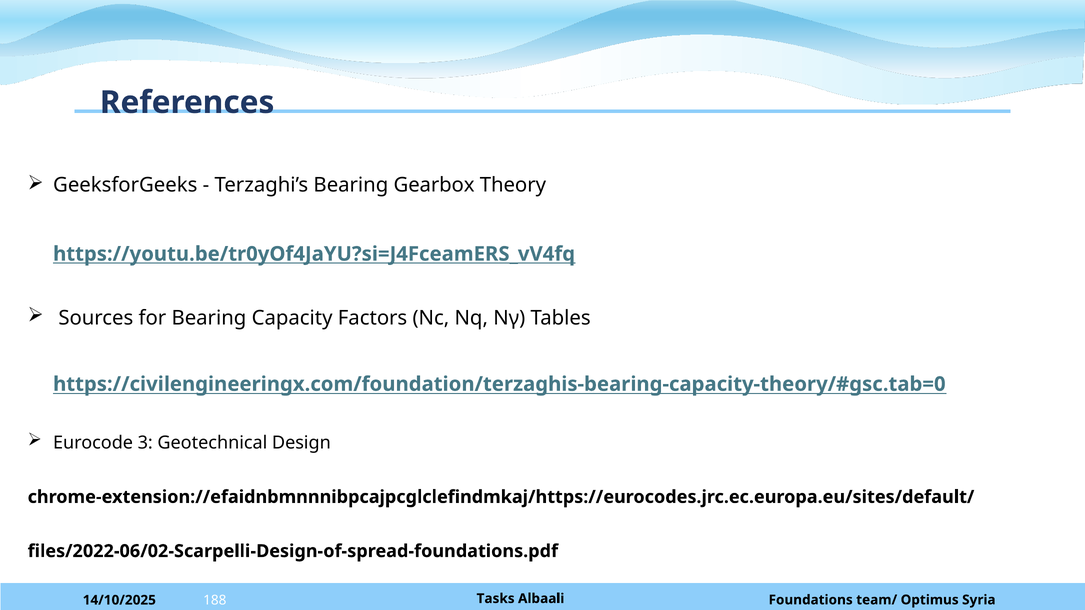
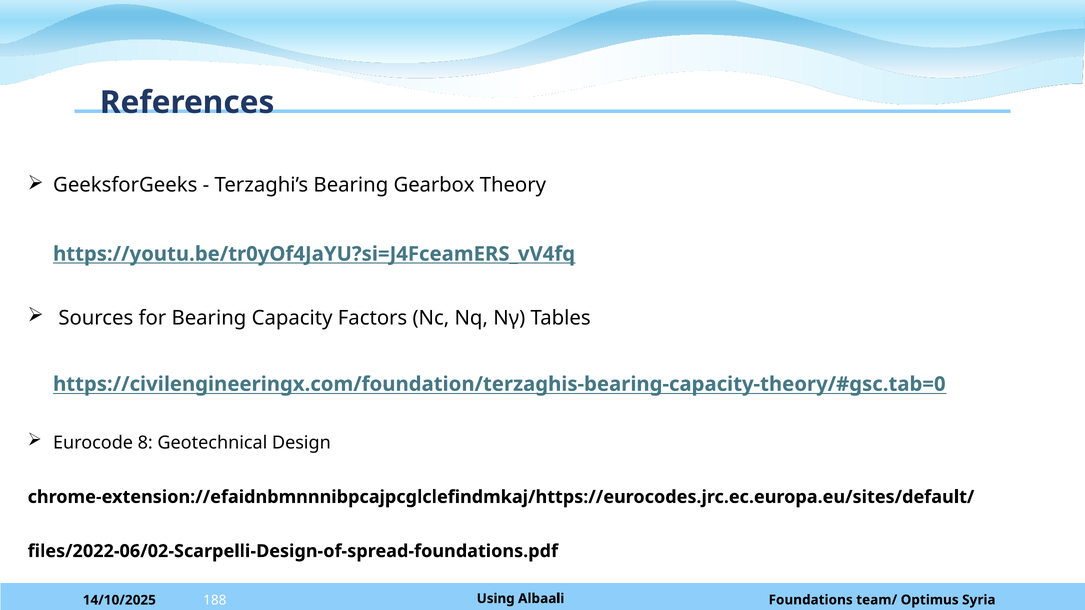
3: 3 -> 8 (145, 443)
Tasks: Tasks -> Using (496, 599)
